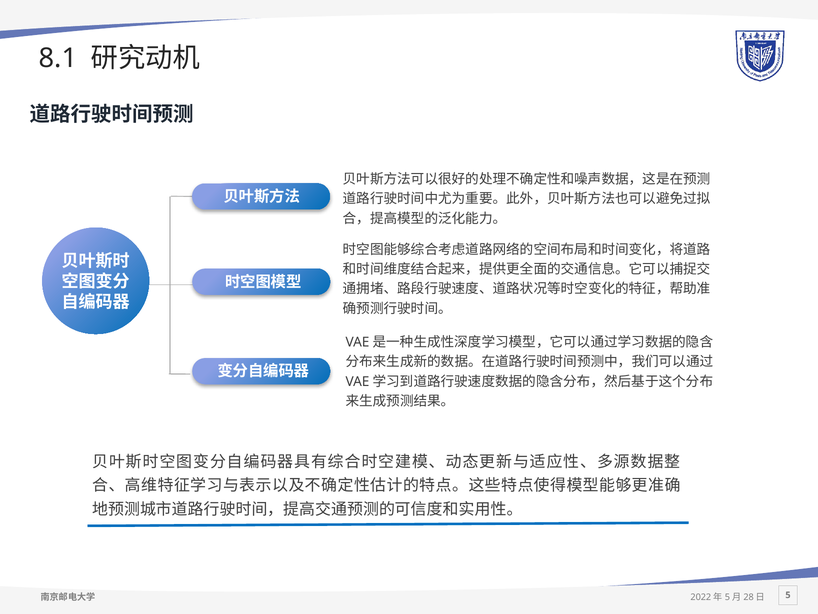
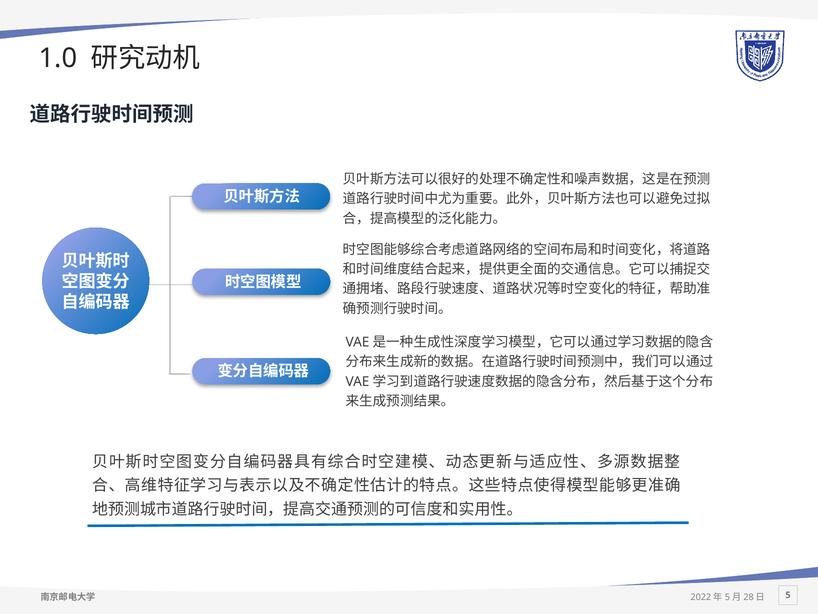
8.1: 8.1 -> 1.0 (58, 58)
